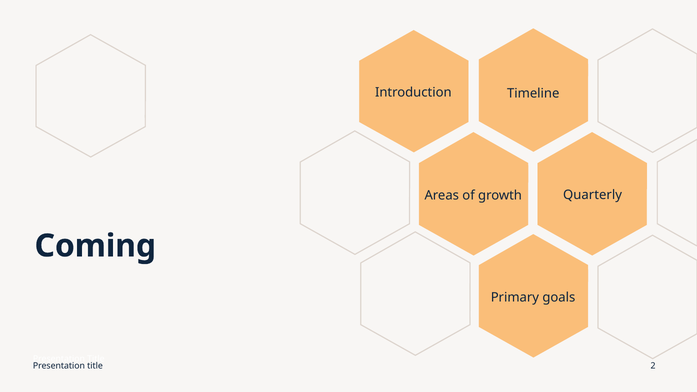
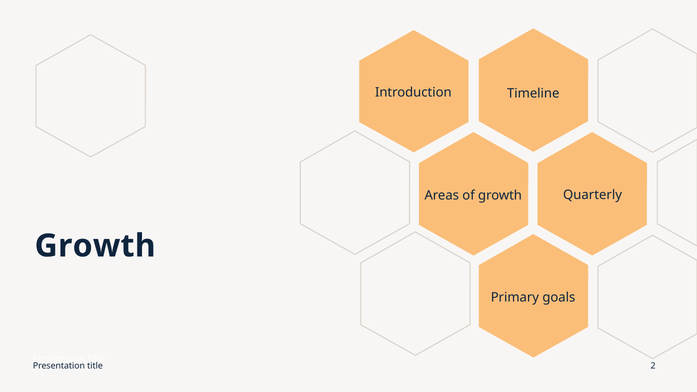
Coming: Coming -> Growth (95, 246)
